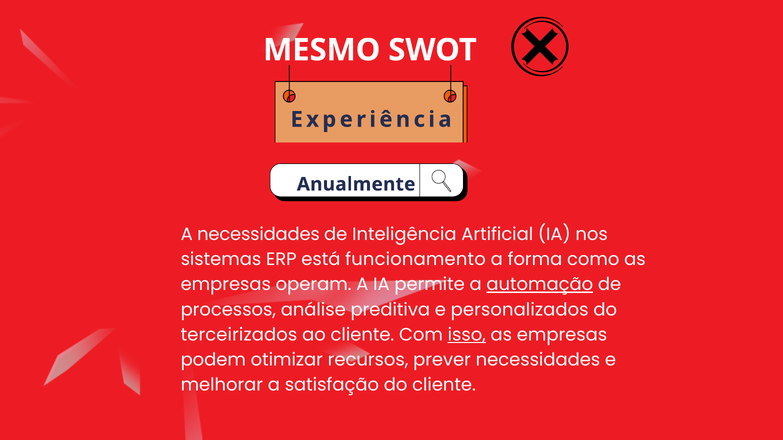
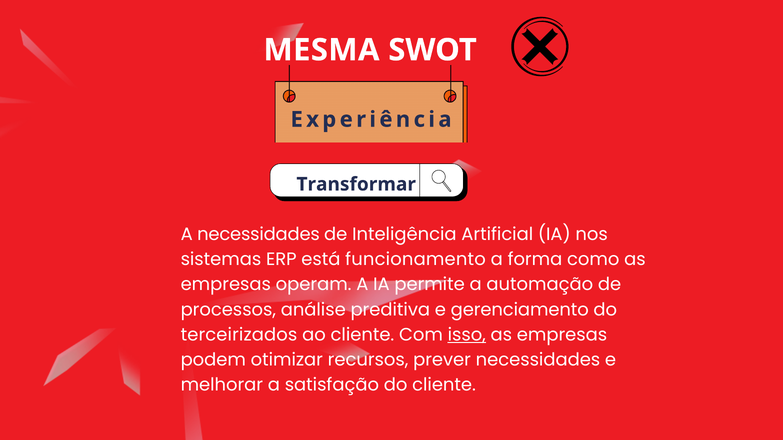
MESMO: MESMO -> MESMA (321, 50)
Anualmente: Anualmente -> Transformar (356, 184)
automação underline: present -> none (540, 285)
personalizados: personalizados -> gerenciamento (520, 310)
